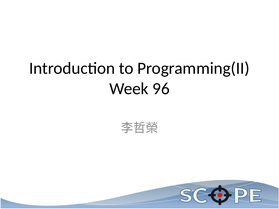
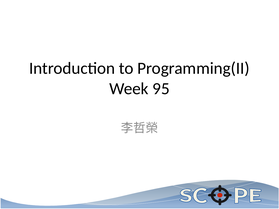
96: 96 -> 95 (161, 89)
